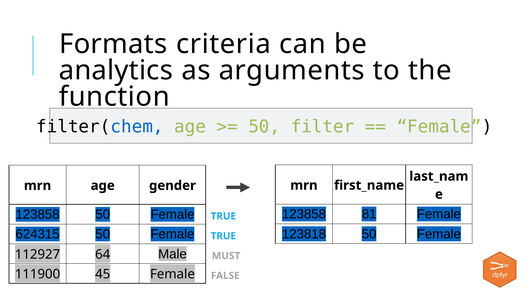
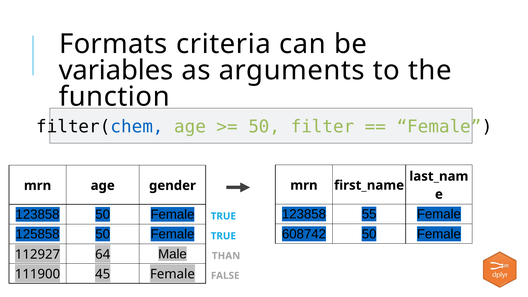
analytics: analytics -> variables (116, 70)
81: 81 -> 55 (369, 214)
123818: 123818 -> 608742 (304, 234)
624315: 624315 -> 125858 (38, 234)
MUST: MUST -> THAN (226, 256)
